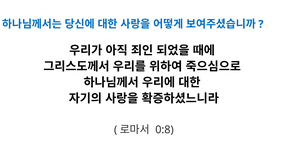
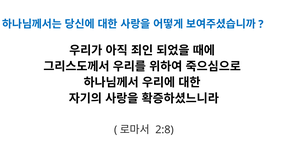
0:8: 0:8 -> 2:8 (164, 130)
